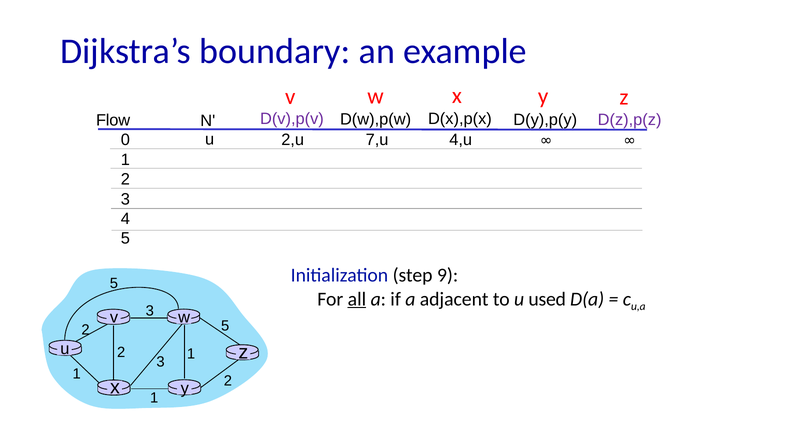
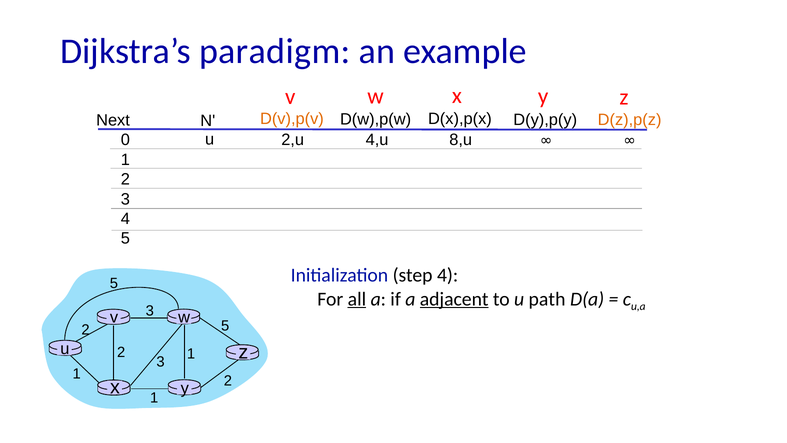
boundary: boundary -> paradigm (275, 52)
Flow: Flow -> Next (113, 120)
D(v),p(v colour: purple -> orange (292, 119)
D(z),p(z colour: purple -> orange (630, 120)
7,u: 7,u -> 4,u (377, 140)
4,u: 4,u -> 8,u (461, 140)
step 9: 9 -> 4 (448, 275)
adjacent underline: none -> present (454, 299)
used: used -> path (547, 299)
